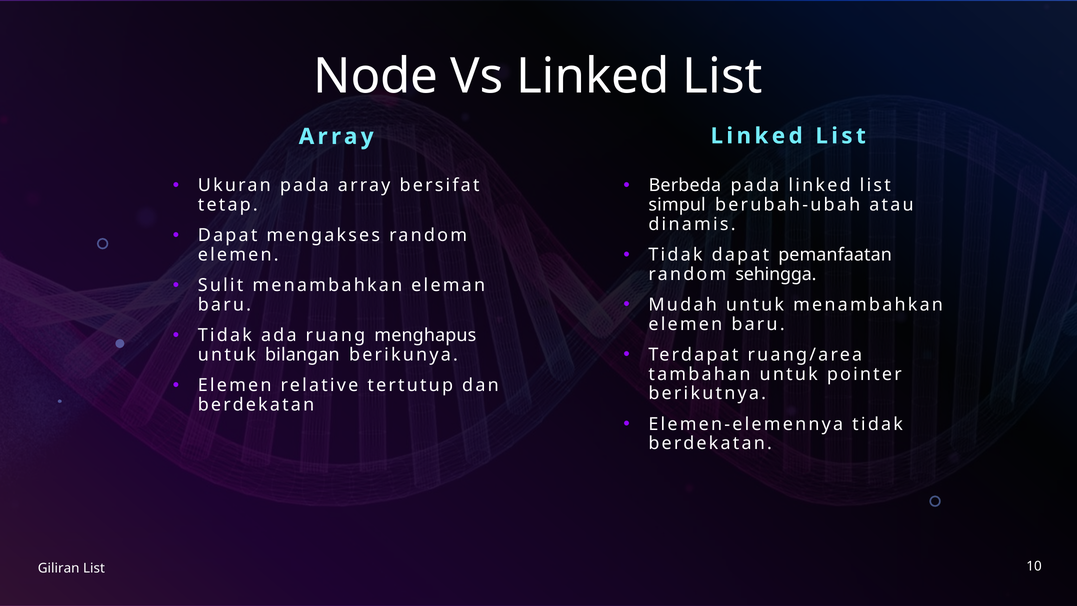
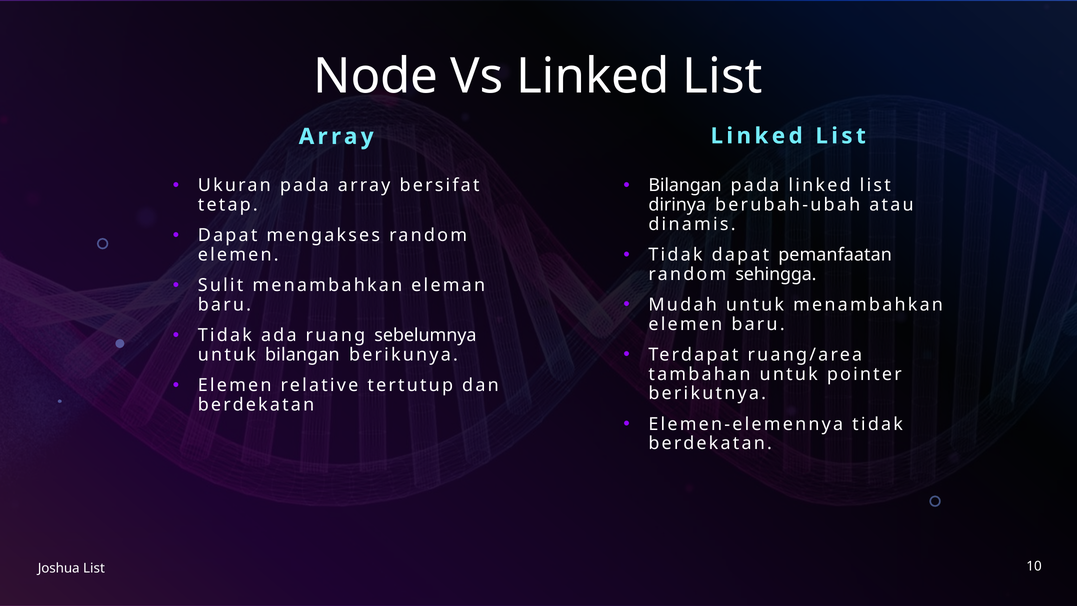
Berbeda: Berbeda -> Bilangan (685, 185)
simpul: simpul -> dirinya (677, 205)
menghapus: menghapus -> sebelumnya (425, 335)
Giliran: Giliran -> Joshua (59, 568)
